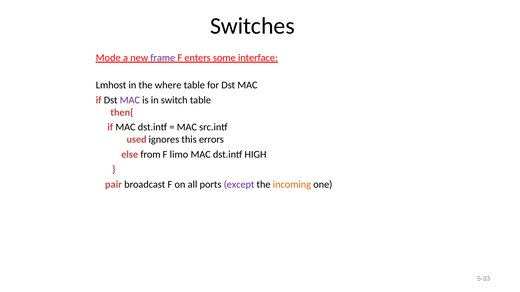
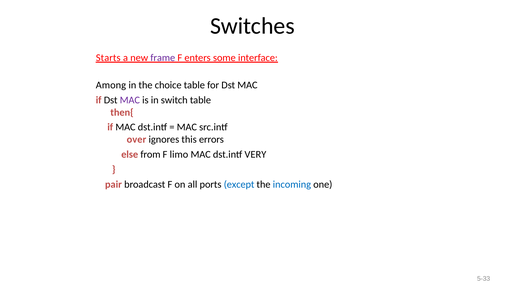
Mode: Mode -> Starts (108, 58)
Lmhost: Lmhost -> Among (111, 85)
where: where -> choice (168, 85)
used: used -> over (136, 140)
HIGH: HIGH -> VERY (255, 155)
except colour: purple -> blue (239, 185)
incoming colour: orange -> blue (292, 185)
